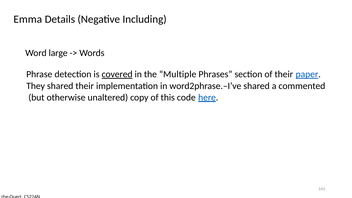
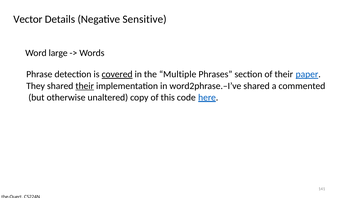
Emma: Emma -> Vector (28, 19)
Including: Including -> Sensitive (145, 19)
their underline: none -> present (85, 86)
